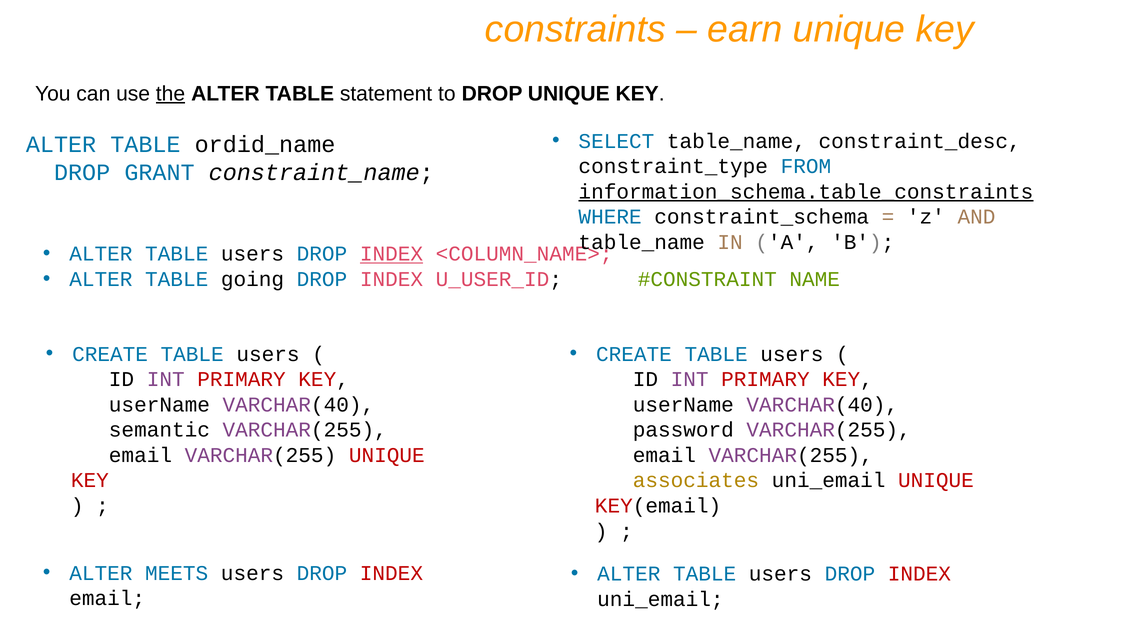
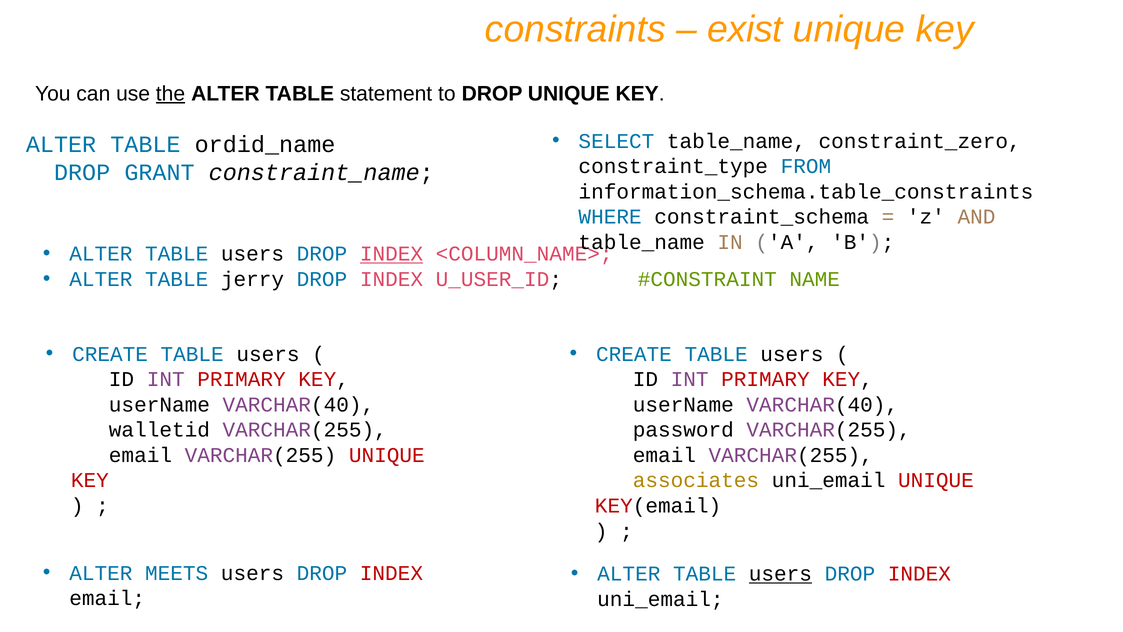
earn: earn -> exist (745, 29)
constraint_desc: constraint_desc -> constraint_zero (920, 141)
information_schema.table_constraints underline: present -> none (806, 192)
going: going -> jerry (252, 279)
semantic: semantic -> walletid (159, 430)
users underline: none -> present (780, 574)
